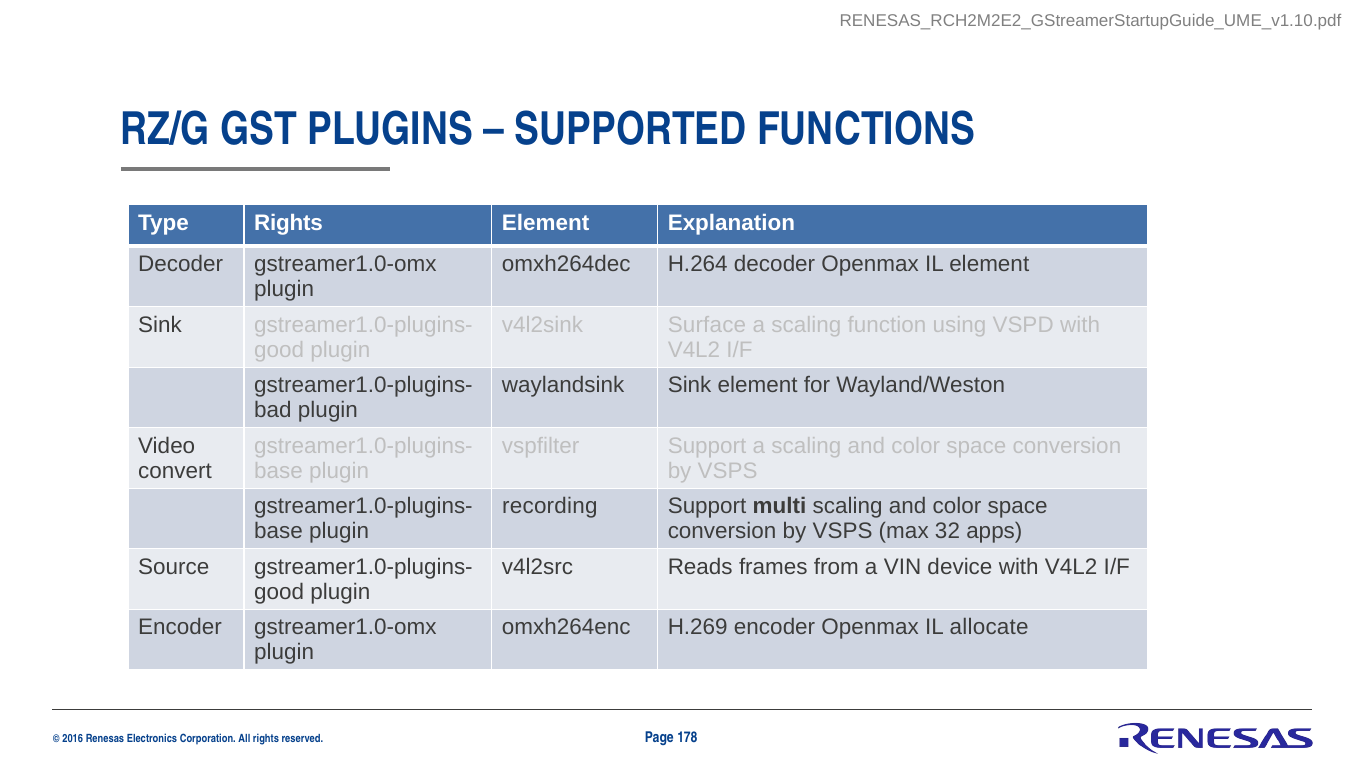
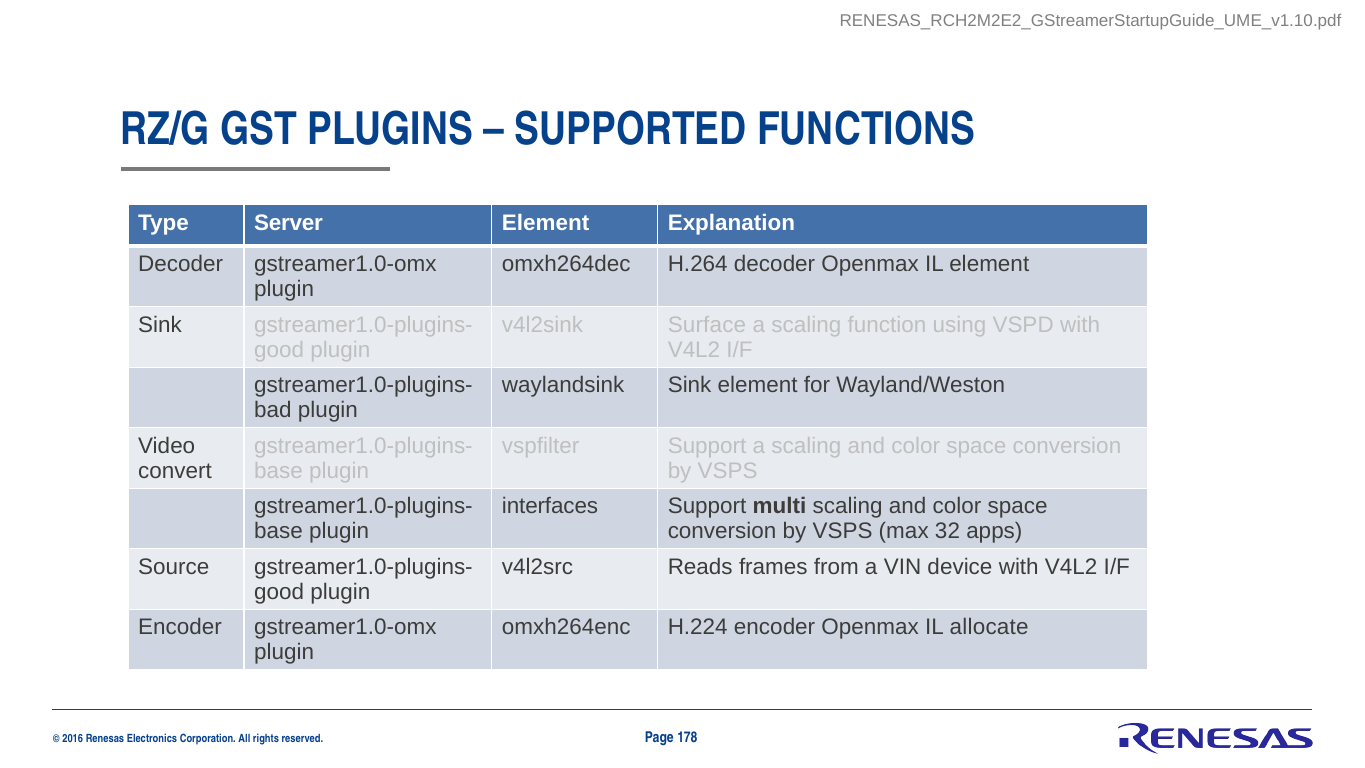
Type Rights: Rights -> Server (289, 223)
recording: recording -> interfaces (550, 506)
H.269: H.269 -> H.224 (698, 627)
